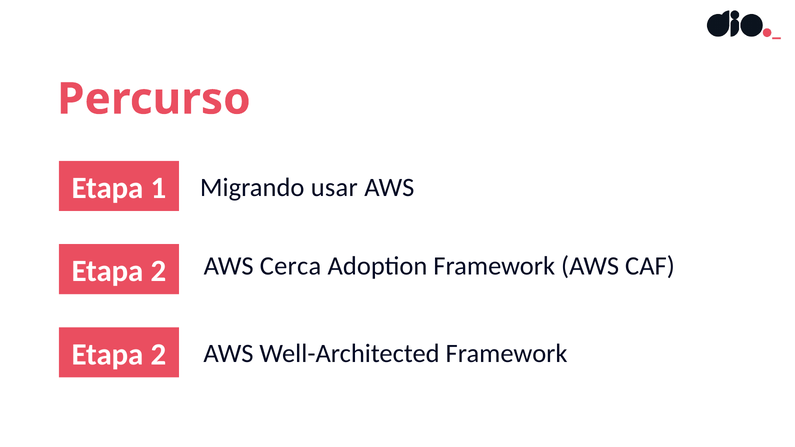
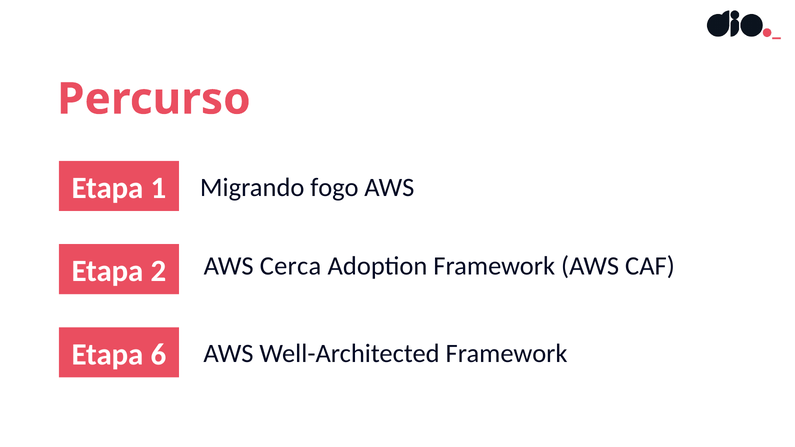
usar: usar -> fogo (334, 188)
2: 2 -> 6 (158, 355)
